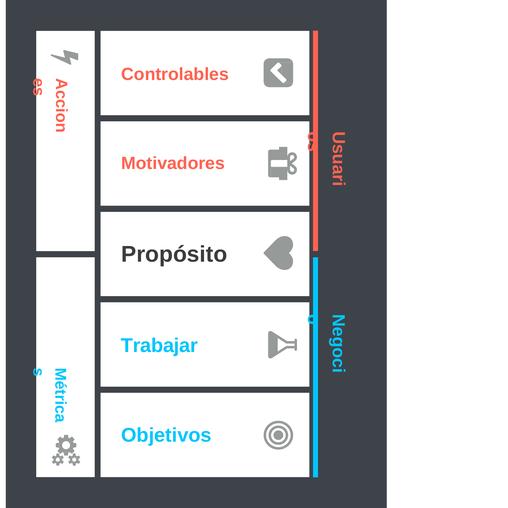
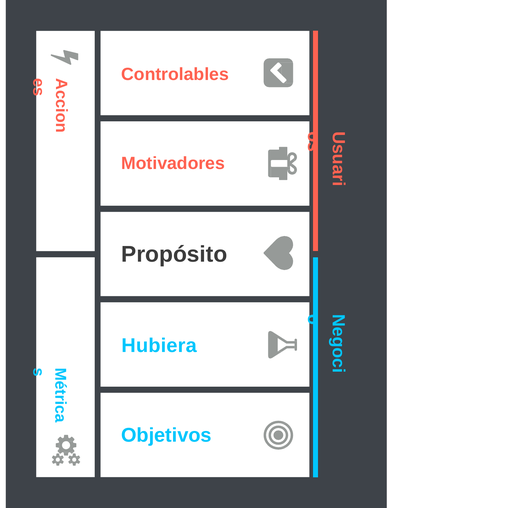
Trabajar: Trabajar -> Hubiera (159, 346)
